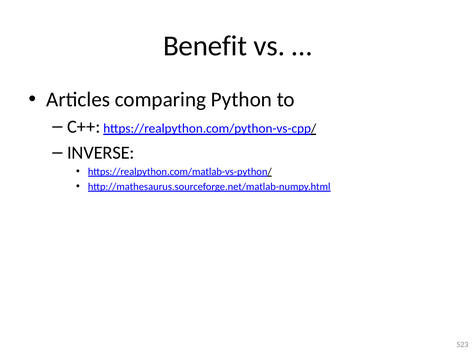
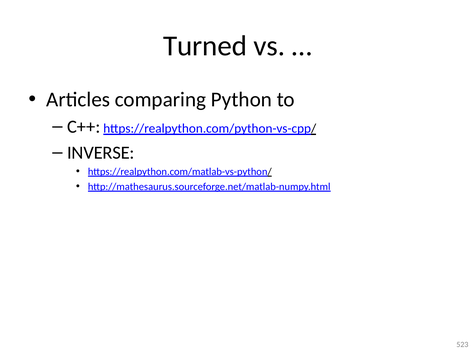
Benefit: Benefit -> Turned (205, 46)
